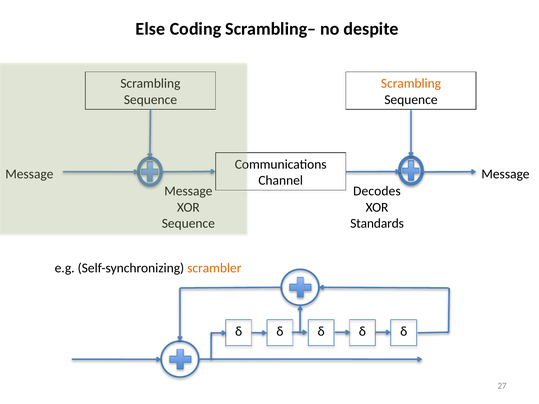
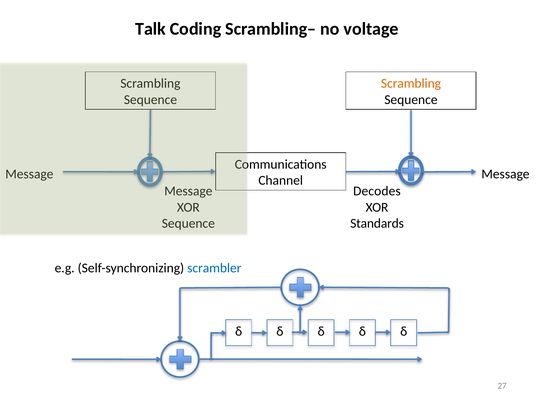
Else: Else -> Talk (150, 29)
despite: despite -> voltage (371, 29)
scrambler colour: orange -> blue (214, 268)
